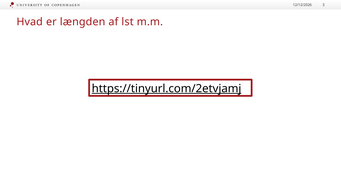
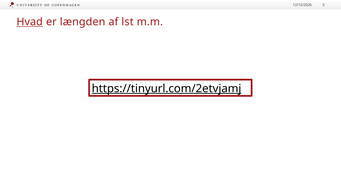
Hvad underline: none -> present (30, 22)
